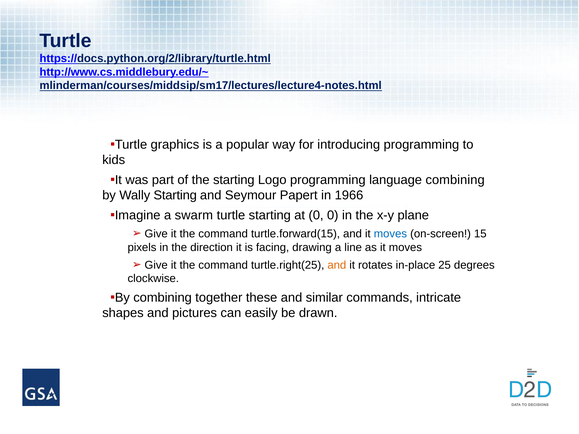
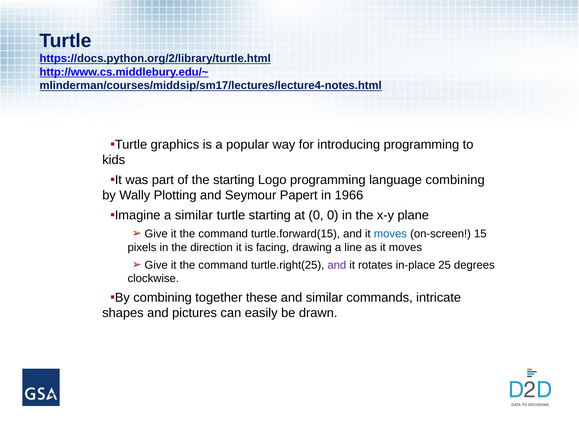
Wally Starting: Starting -> Plotting (175, 195)
a swarm: swarm -> similar (194, 215)
and colour: orange -> purple (337, 265)
